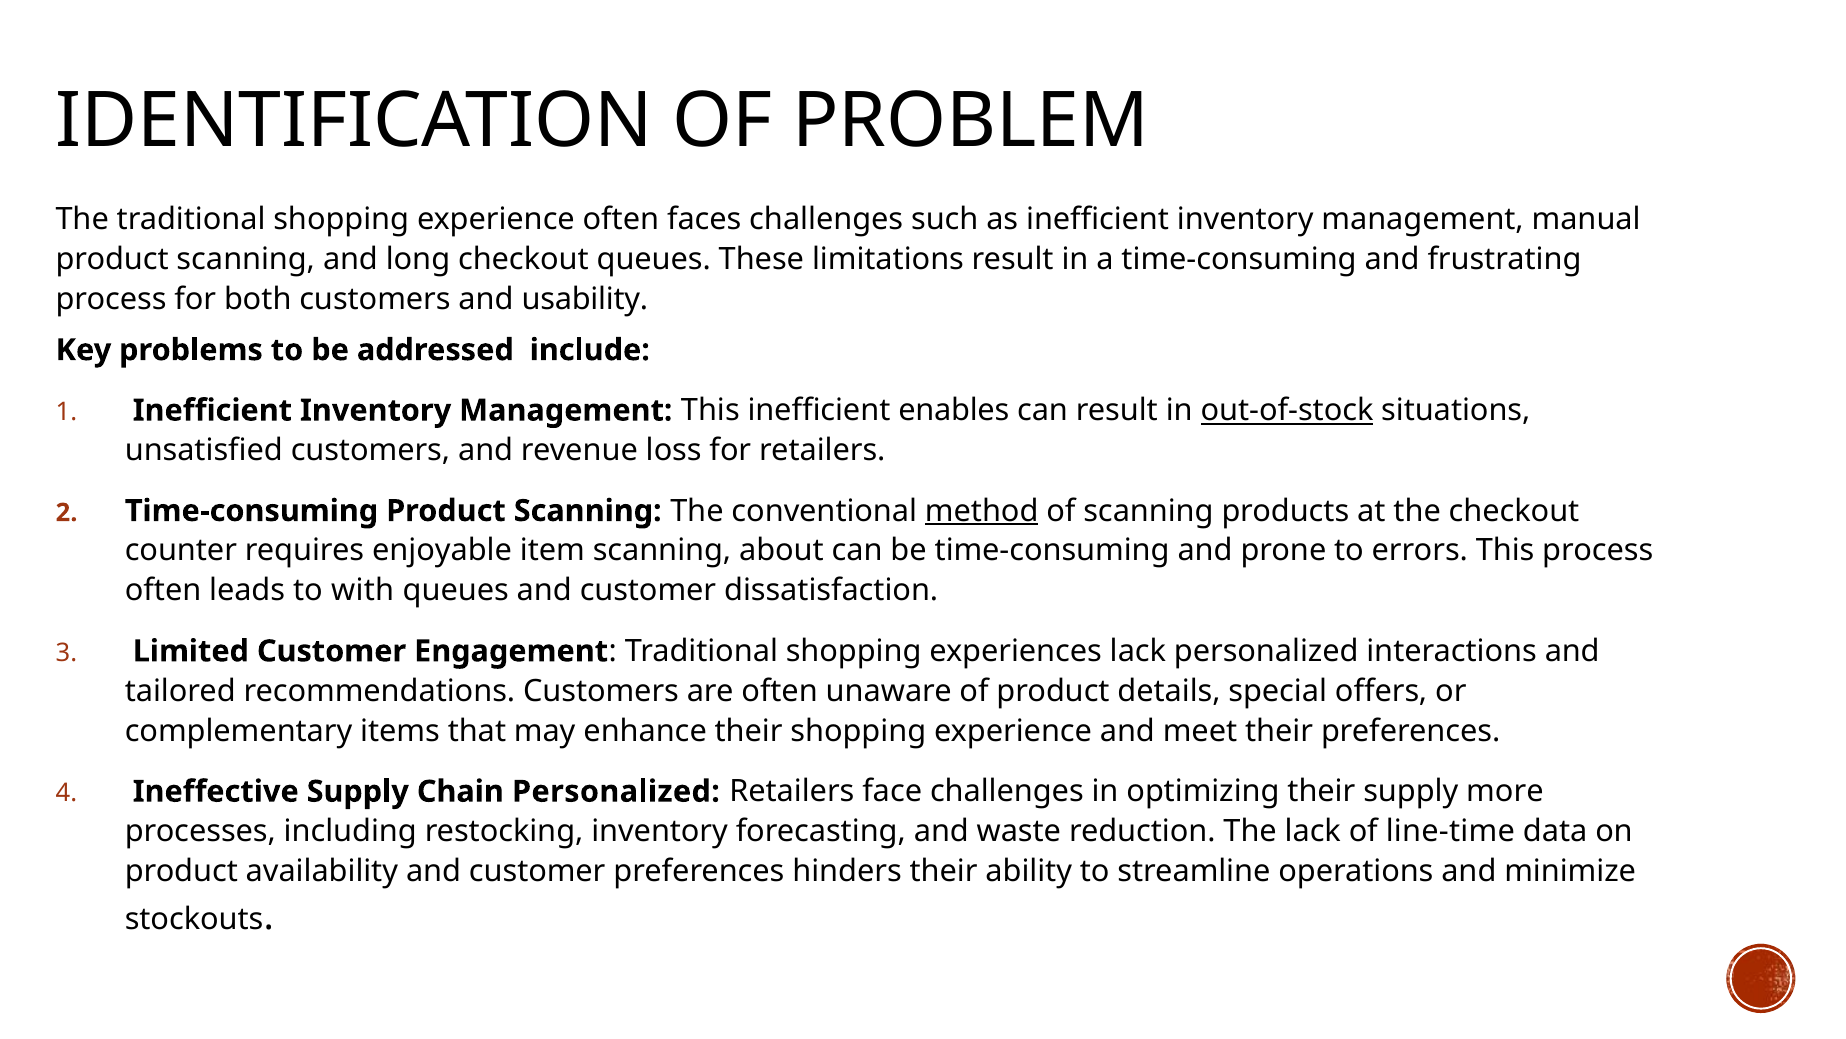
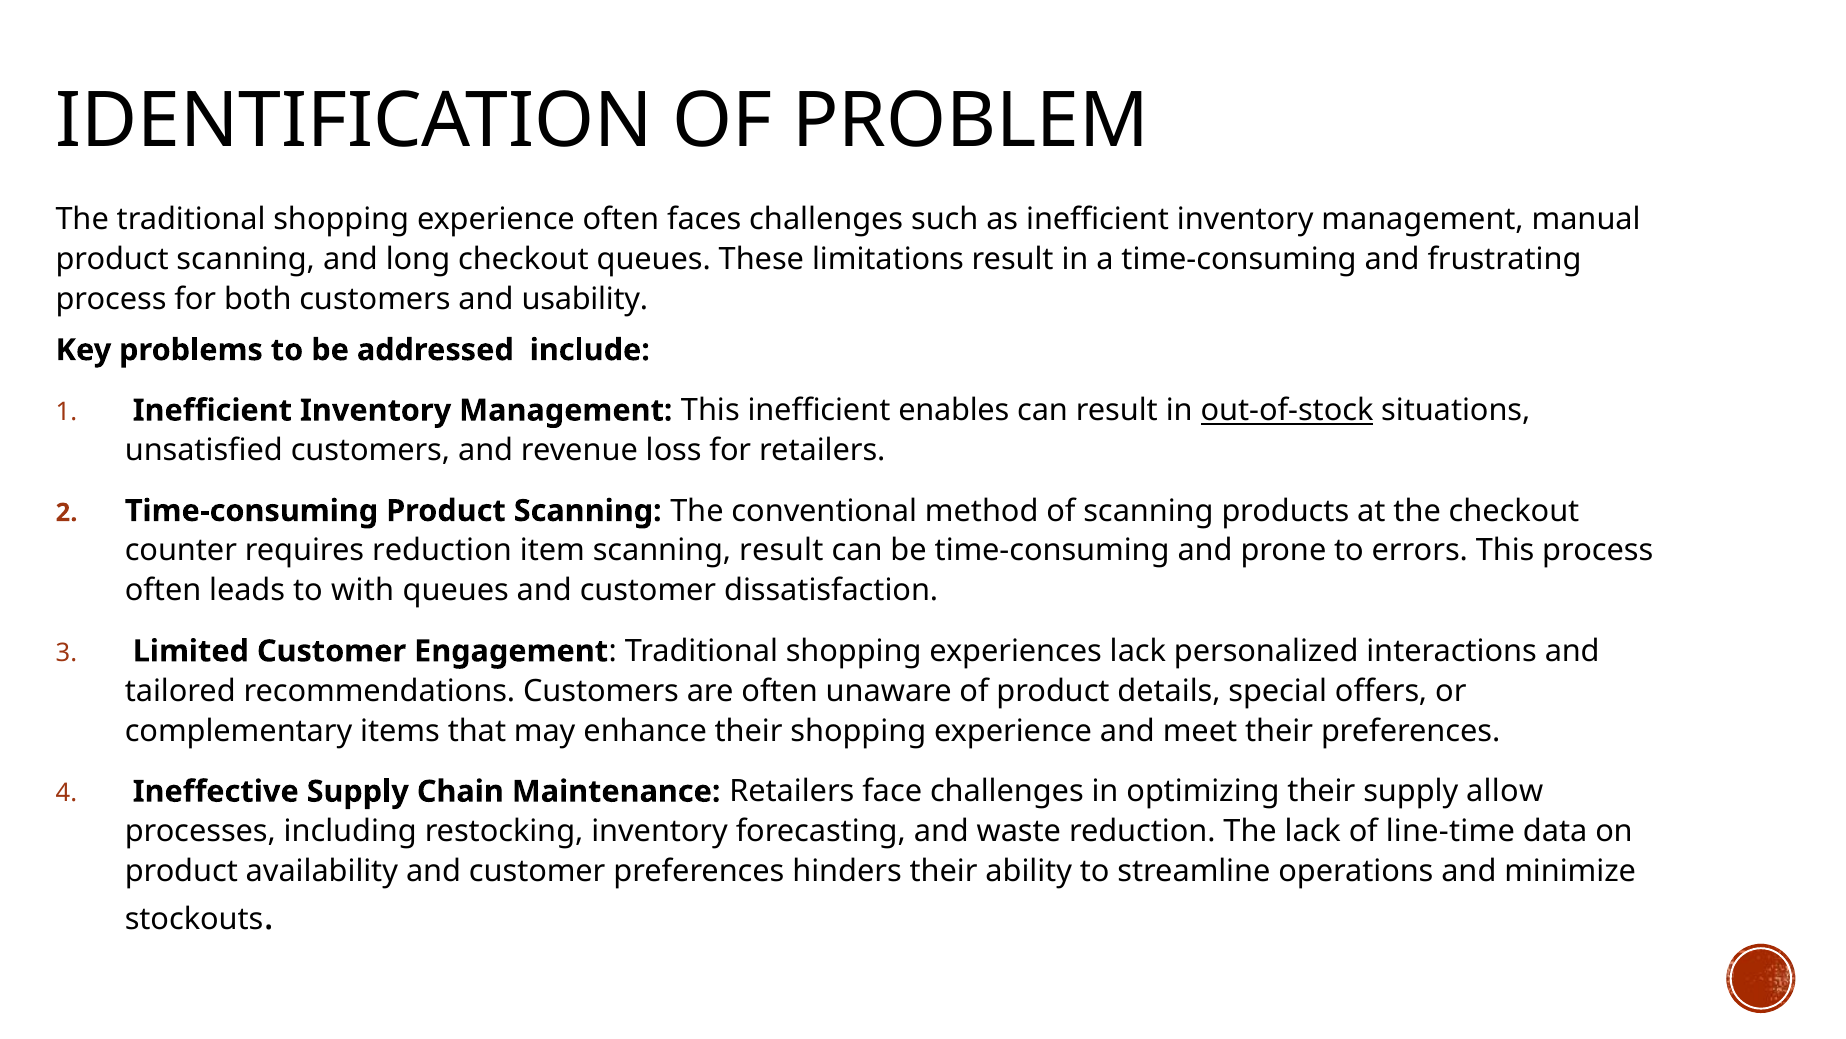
method underline: present -> none (982, 511)
requires enjoyable: enjoyable -> reduction (442, 550)
scanning about: about -> result (781, 550)
Chain Personalized: Personalized -> Maintenance (616, 791)
more: more -> allow (1505, 791)
